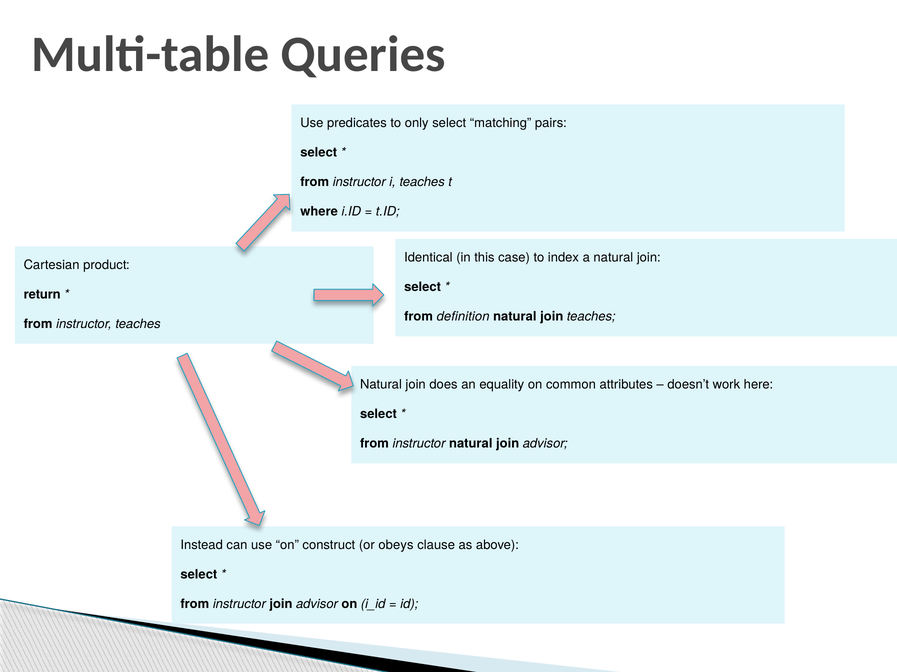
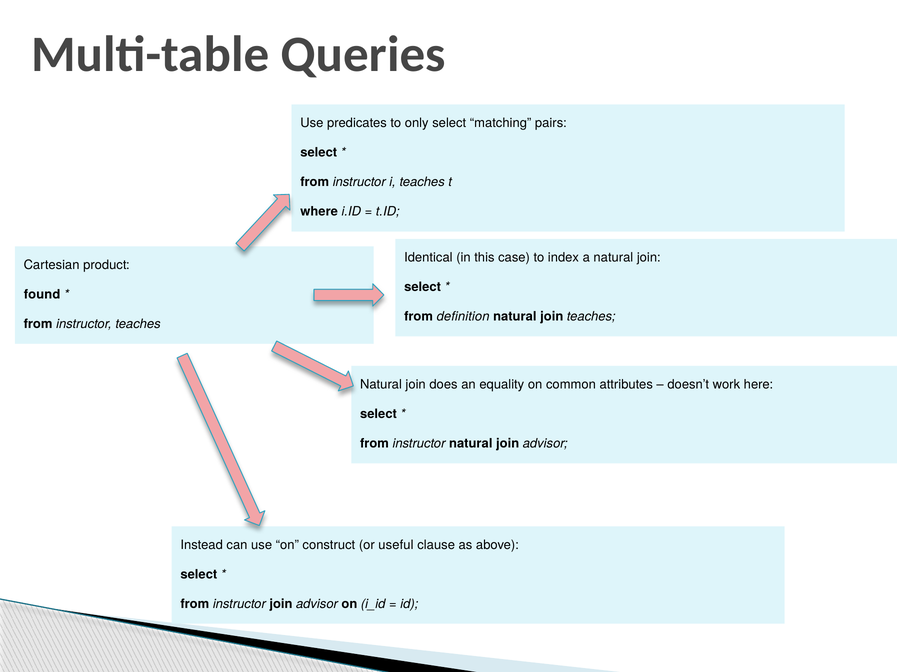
return: return -> found (42, 295)
obeys: obeys -> useful (396, 545)
